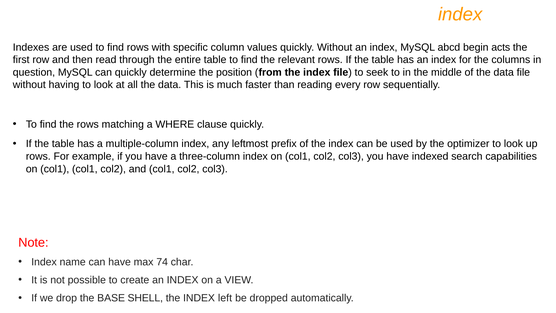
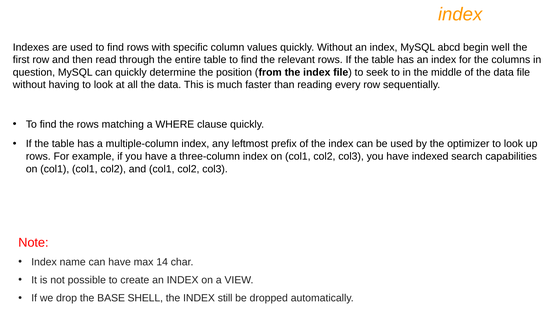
acts: acts -> well (501, 47)
74: 74 -> 14 (162, 262)
left: left -> still (225, 298)
